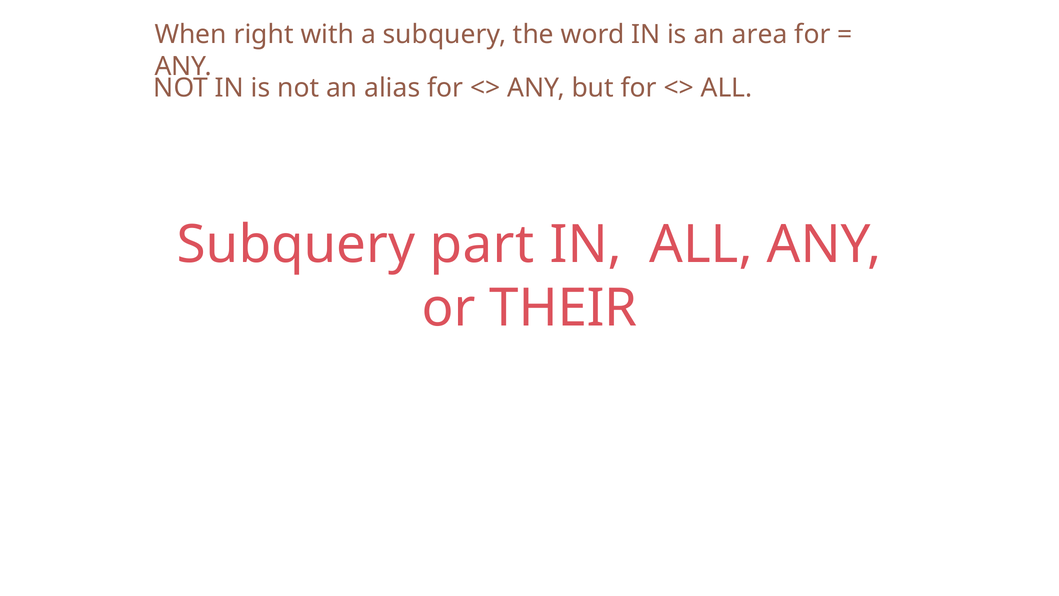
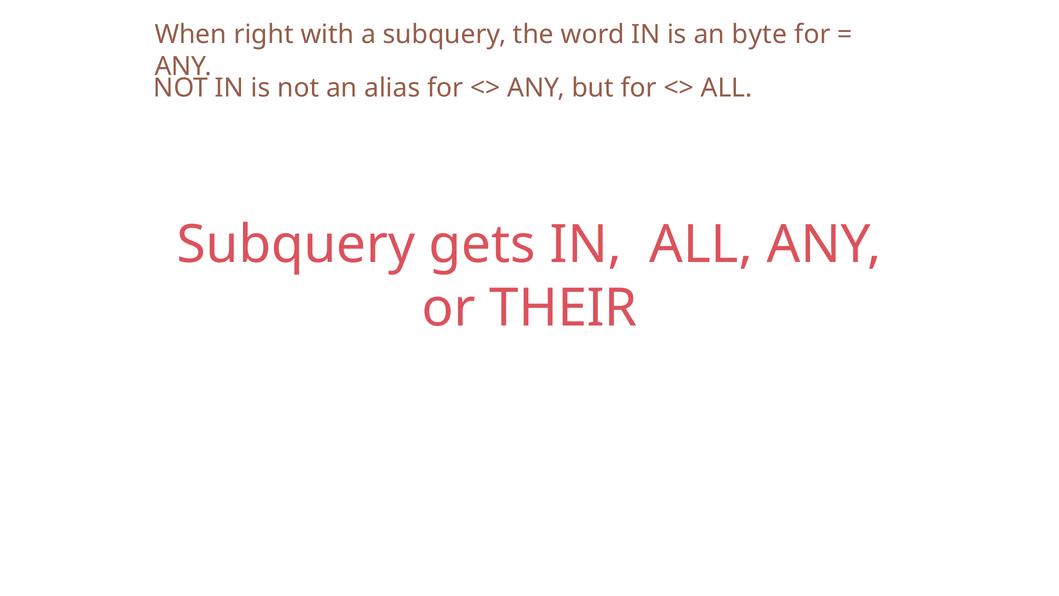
area: area -> byte (760, 34)
part: part -> gets (482, 245)
